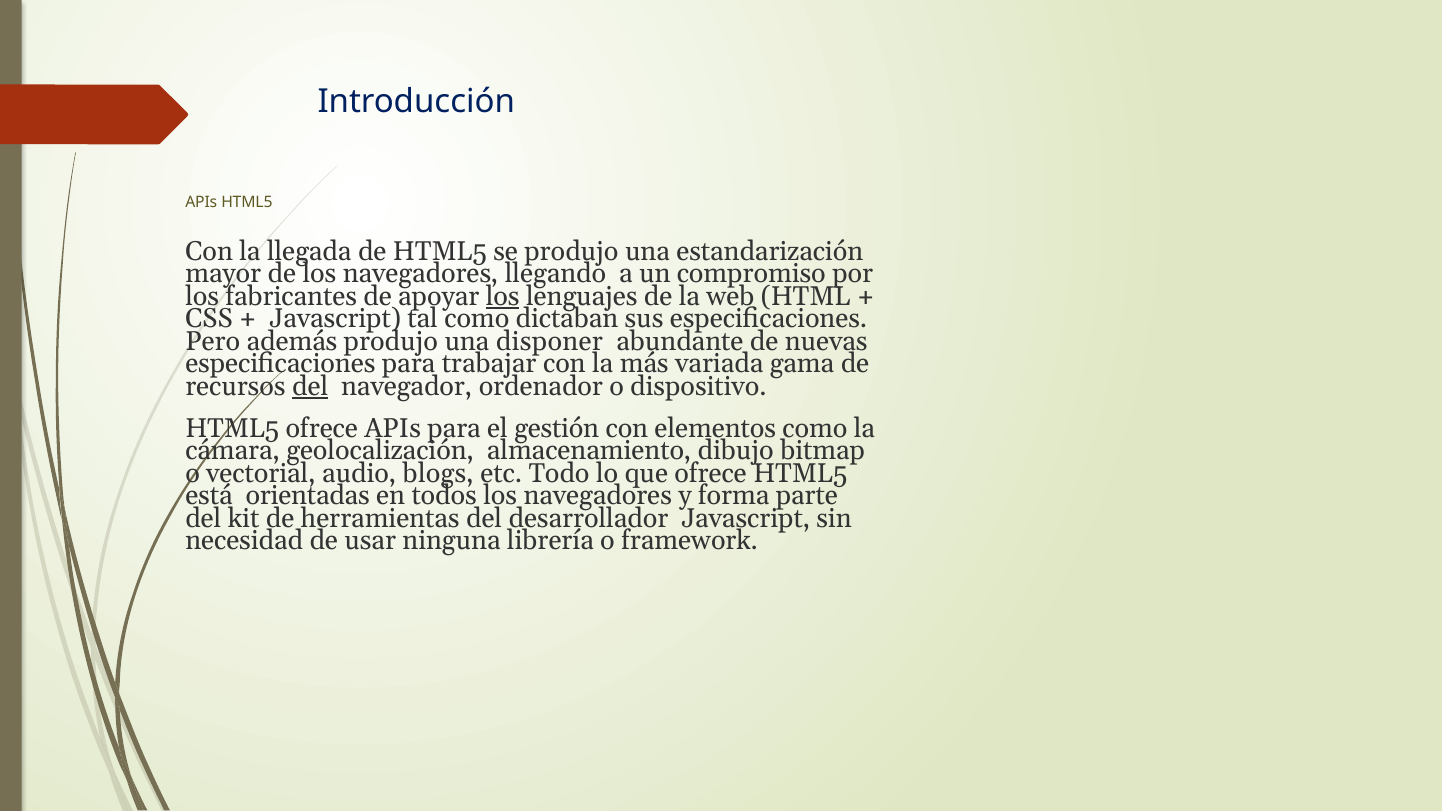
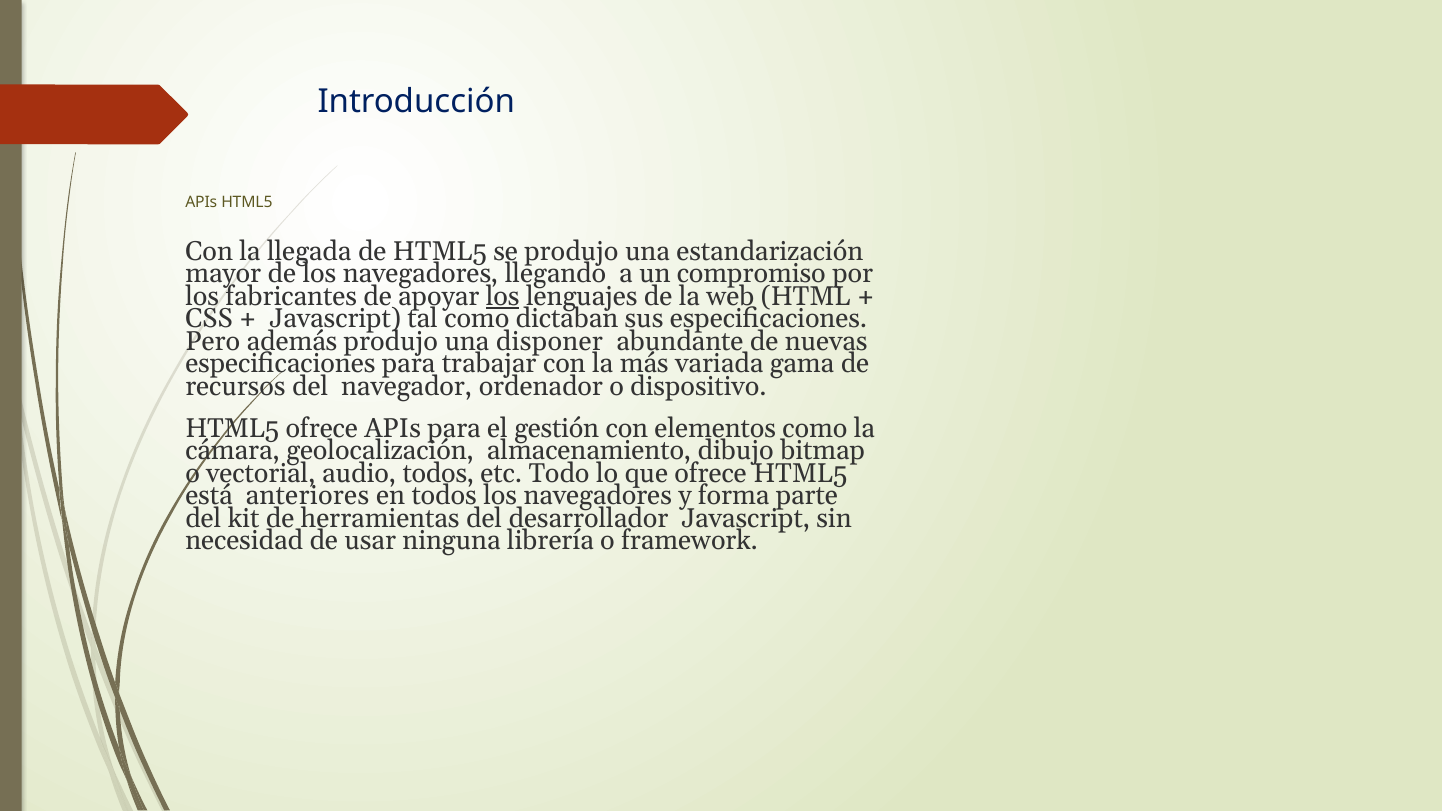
del underline: present -> none (310, 386)
audio blogs: blogs -> todos (438, 473)
orientadas: orientadas -> anteriores (307, 496)
